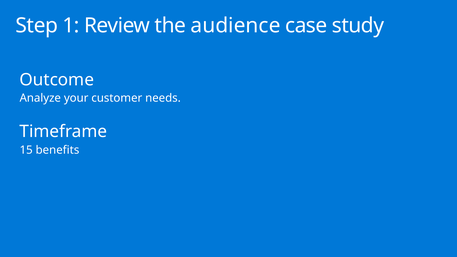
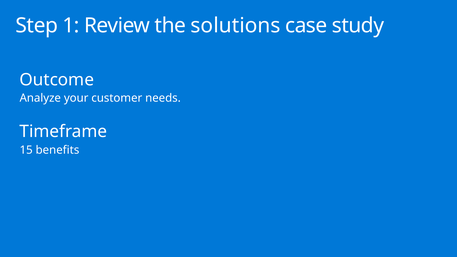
audience: audience -> solutions (236, 25)
